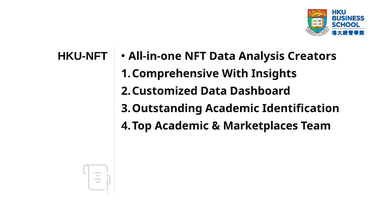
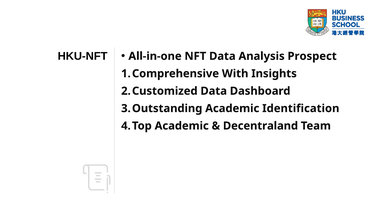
Creators: Creators -> Prospect (312, 56)
Marketplaces: Marketplaces -> Decentraland (260, 126)
